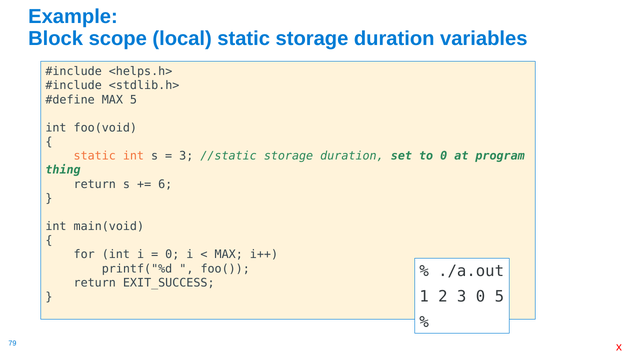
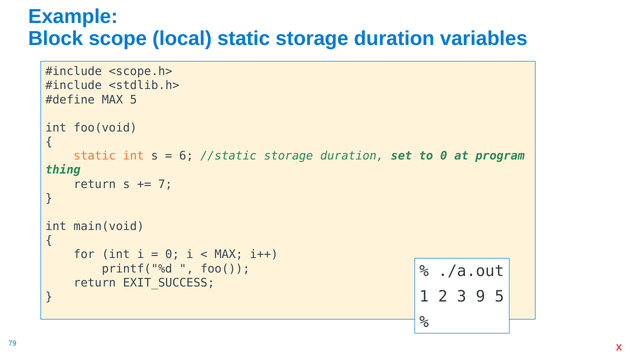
<helps.h>: <helps.h> -> <scope.h> (141, 71)
3: 3 -> 6 (186, 156)
6: 6 -> 7 (165, 184)
3 0: 0 -> 9 (480, 296)
